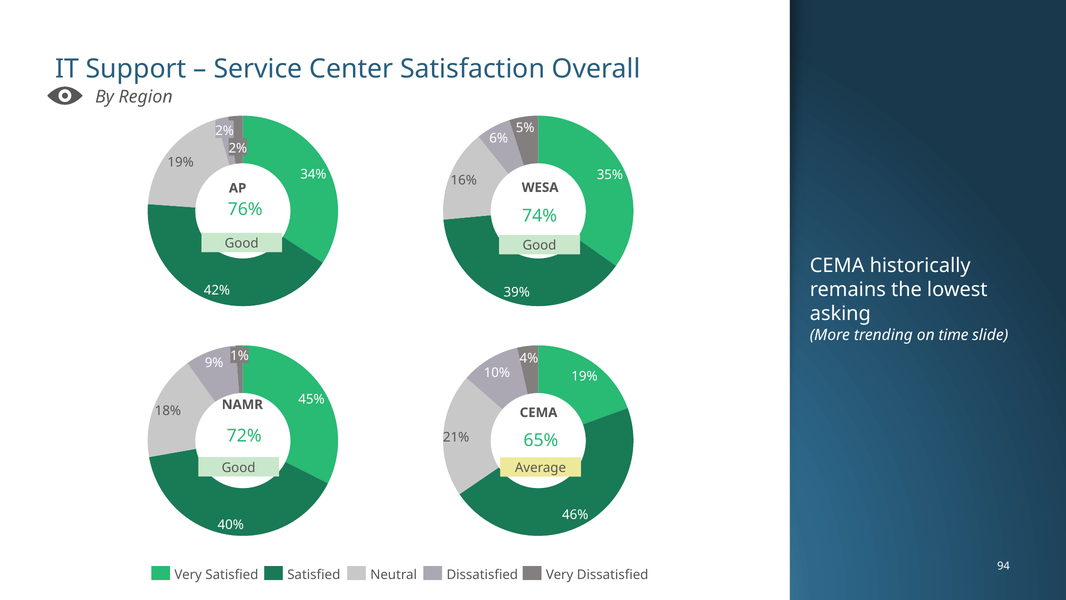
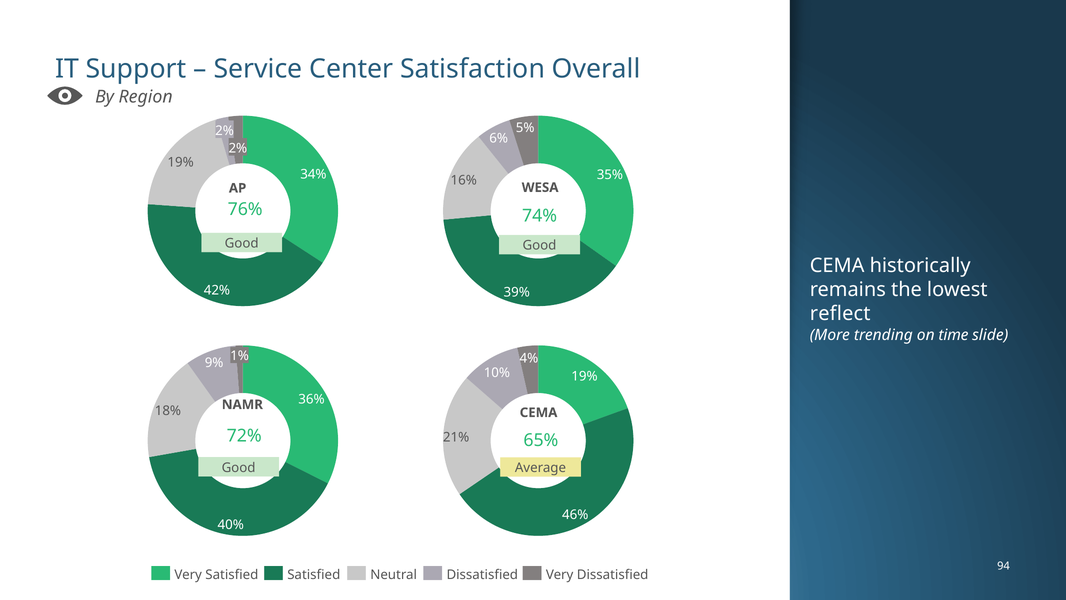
asking: asking -> reflect (840, 314)
45%: 45% -> 36% (311, 399)
